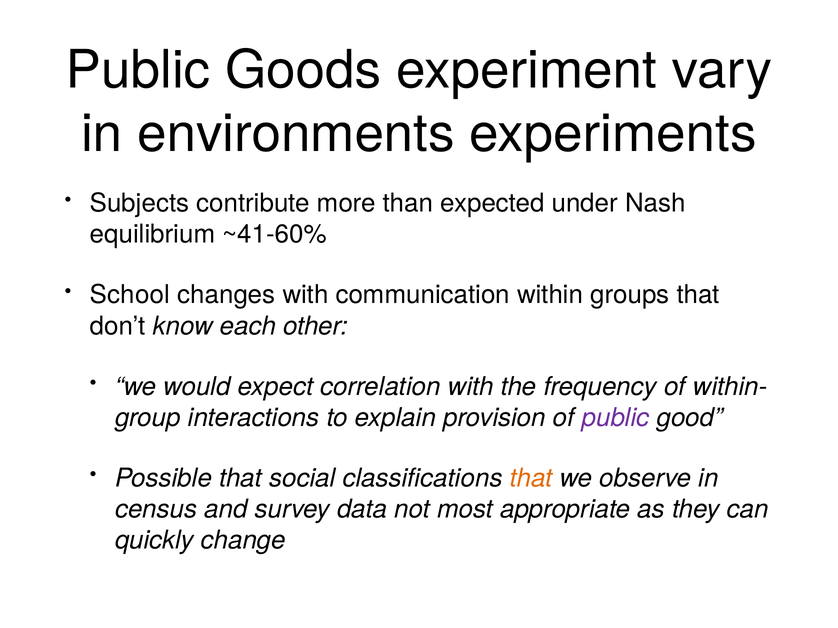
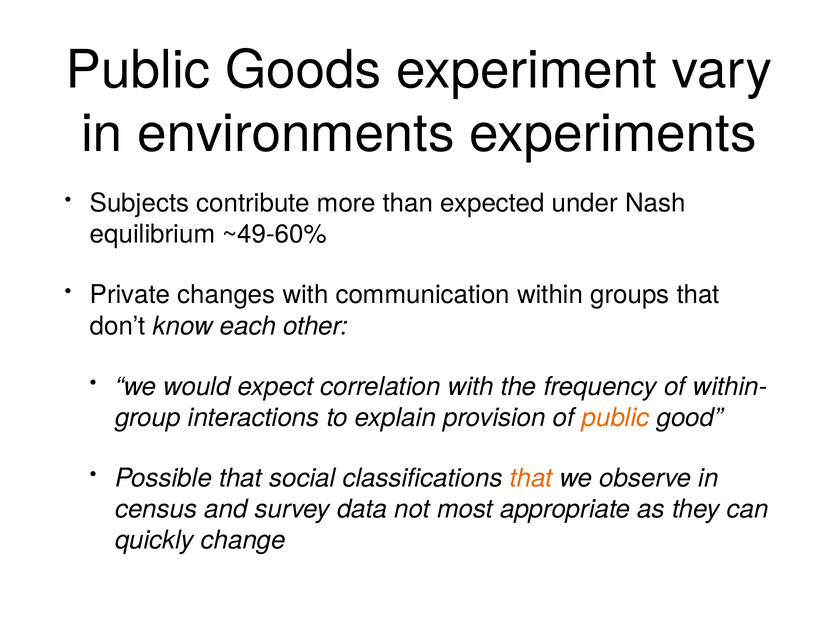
~41-60%: ~41-60% -> ~49-60% (275, 235)
School: School -> Private (130, 295)
public colour: purple -> orange (616, 418)
